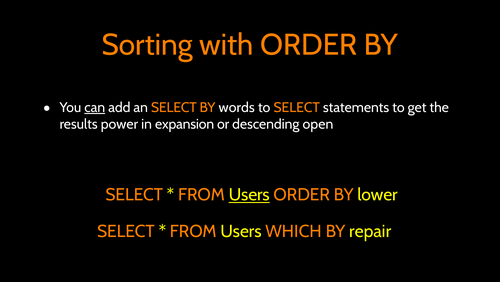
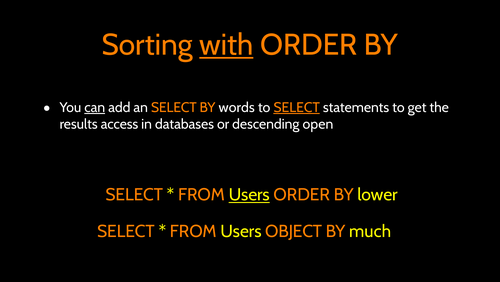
with underline: none -> present (226, 45)
SELECT underline: none -> present (297, 107)
power: power -> access (120, 124)
expansion: expansion -> databases (185, 124)
WHICH: WHICH -> OBJECT (294, 231)
repair: repair -> much (370, 231)
